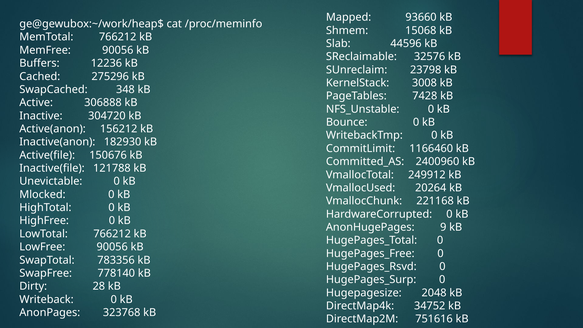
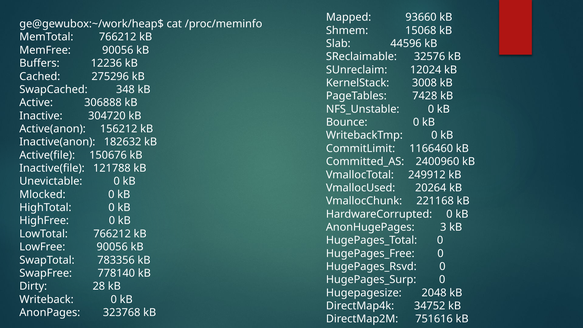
23798: 23798 -> 12024 (426, 70)
182930: 182930 -> 182632 (123, 142)
9: 9 -> 3 (443, 227)
